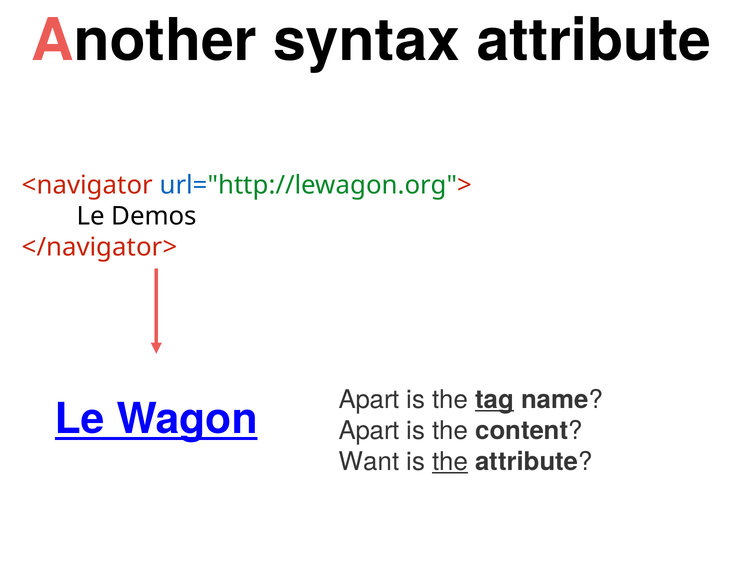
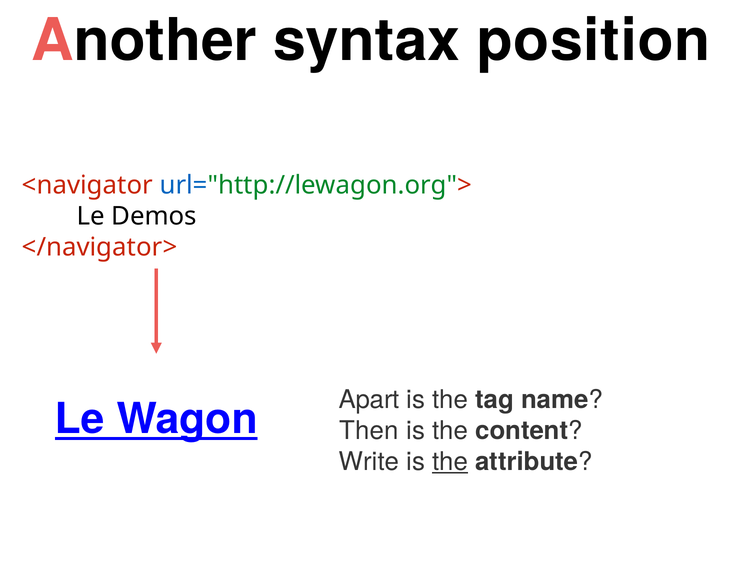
syntax attribute: attribute -> position (594, 41)
tag underline: present -> none (495, 400)
Apart: Apart -> Then (369, 431)
Want: Want -> Write (369, 462)
